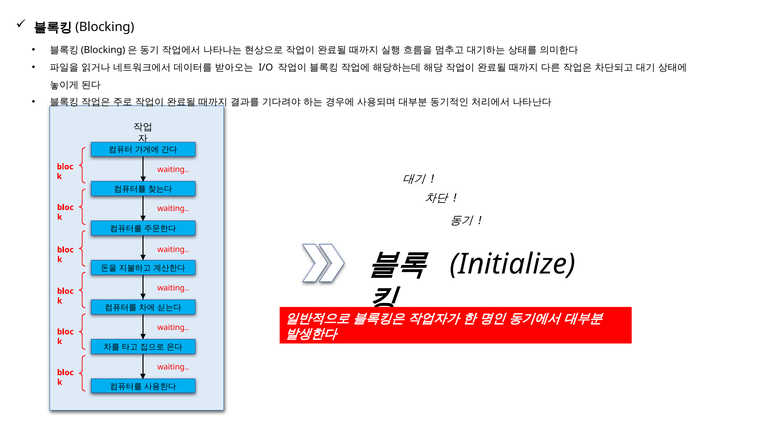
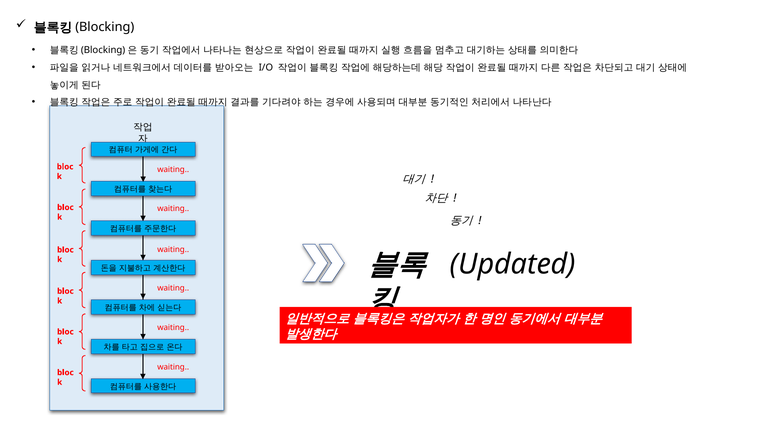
Initialize: Initialize -> Updated (513, 264)
